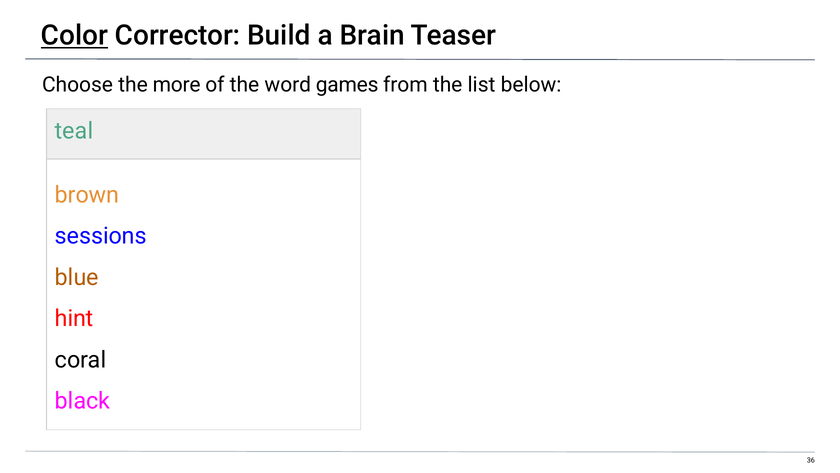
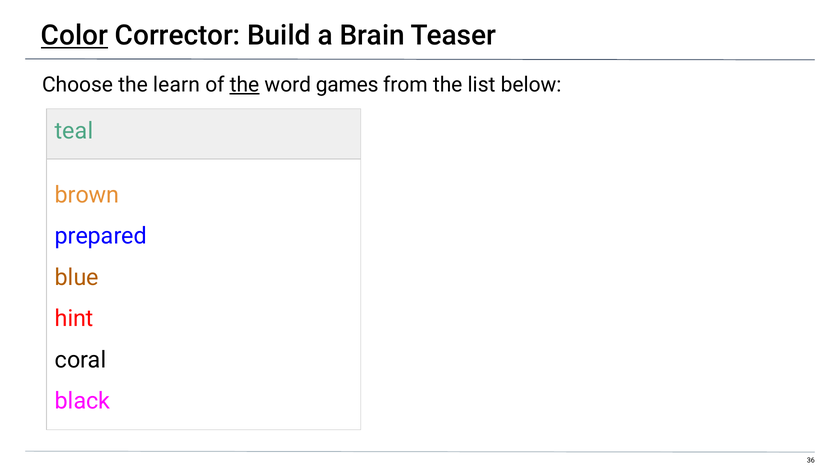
more: more -> learn (176, 85)
the underline: none -> present (244, 85)
sessions: sessions -> prepared (101, 236)
